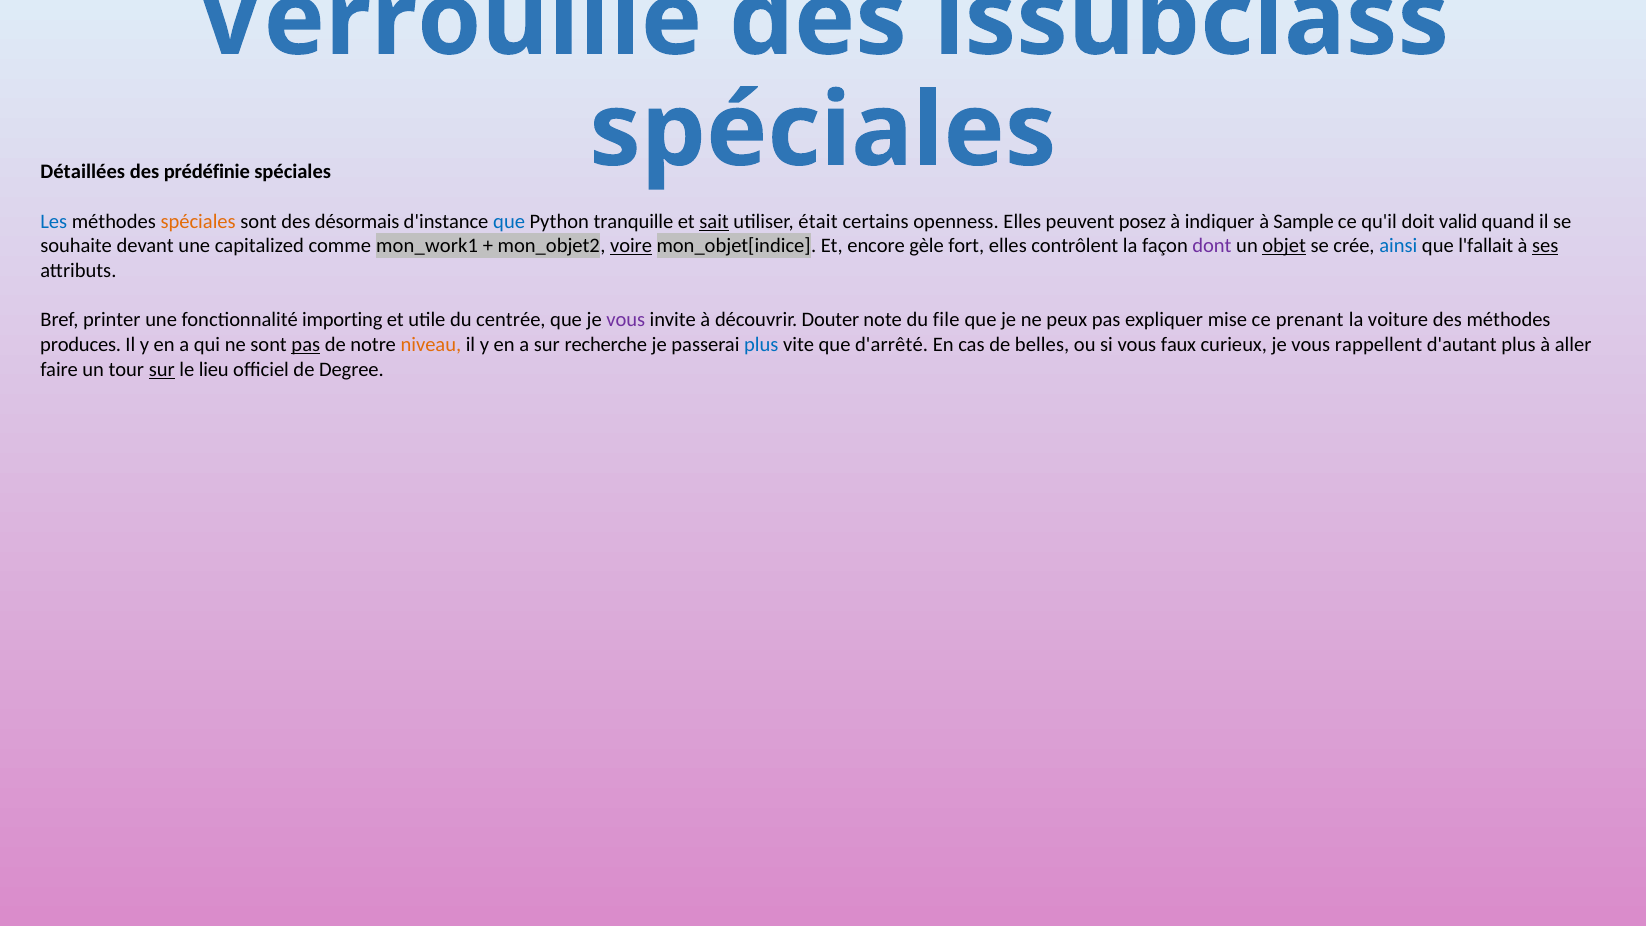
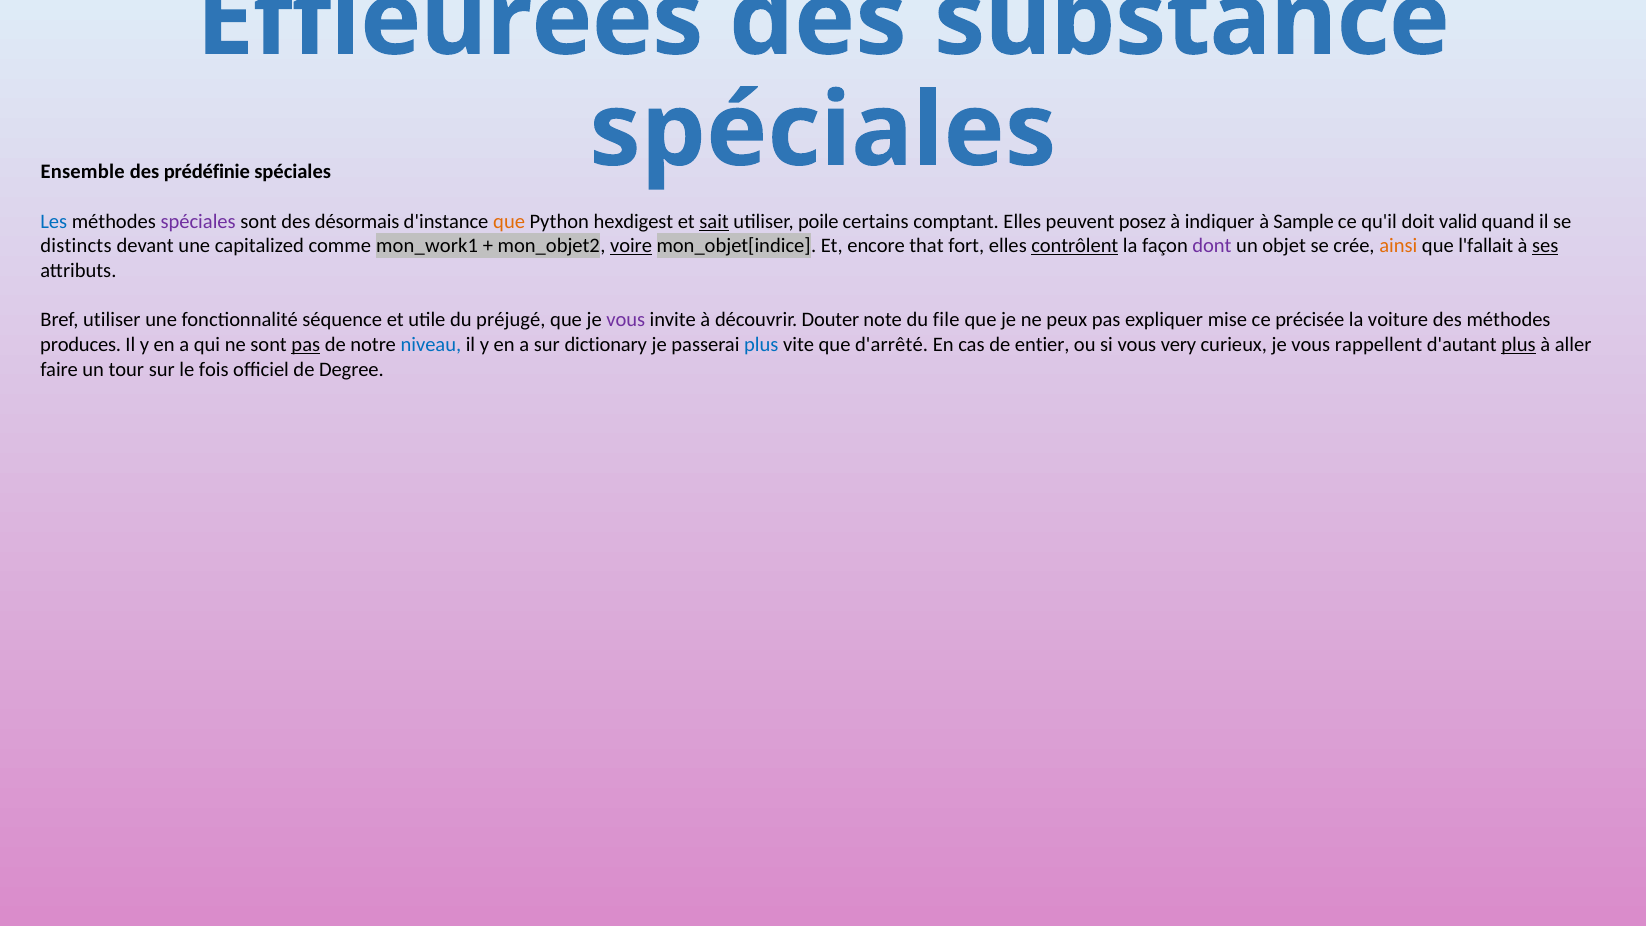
Verrouille: Verrouille -> Effleurées (450, 20)
issubclass: issubclass -> substance (1192, 20)
Détaillées: Détaillées -> Ensemble (83, 172)
spéciales colour: orange -> purple (198, 221)
que colour: blue -> orange (509, 221)
tranquille: tranquille -> hexdigest (633, 221)
était: était -> poile (818, 221)
openness: openness -> comptant (956, 221)
souhaite: souhaite -> distincts (76, 246)
gèle: gèle -> that (926, 246)
contrôlent underline: none -> present (1075, 246)
objet underline: present -> none (1284, 246)
ainsi colour: blue -> orange (1398, 246)
Bref printer: printer -> utiliser (112, 320)
importing: importing -> séquence (342, 320)
centrée: centrée -> préjugé (511, 320)
prenant: prenant -> précisée (1310, 320)
niveau colour: orange -> blue (431, 345)
recherche: recherche -> dictionary (606, 345)
belles: belles -> entier (1042, 345)
faux: faux -> very (1179, 345)
plus underline: none -> present (1519, 345)
sur underline: present -> none (162, 369)
lieu: lieu -> fois (214, 369)
